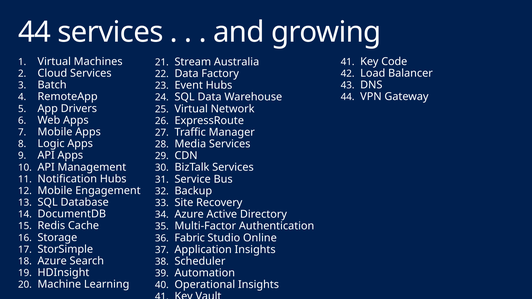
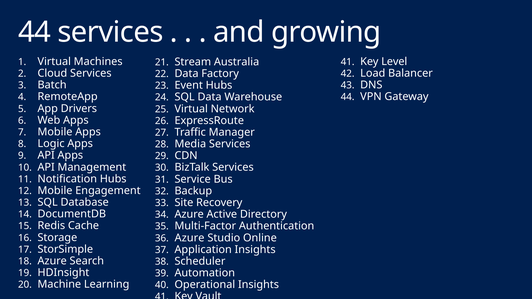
Code: Code -> Level (394, 62)
Fabric: Fabric -> Azure (190, 238)
